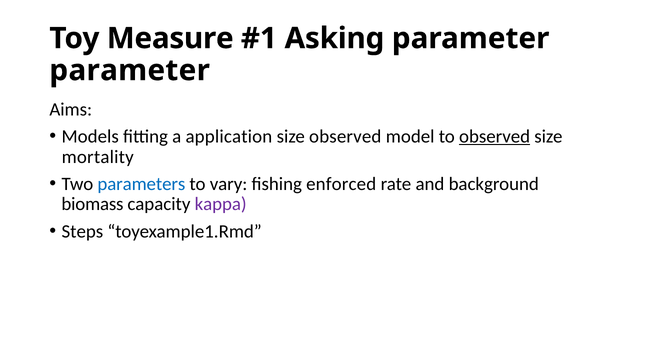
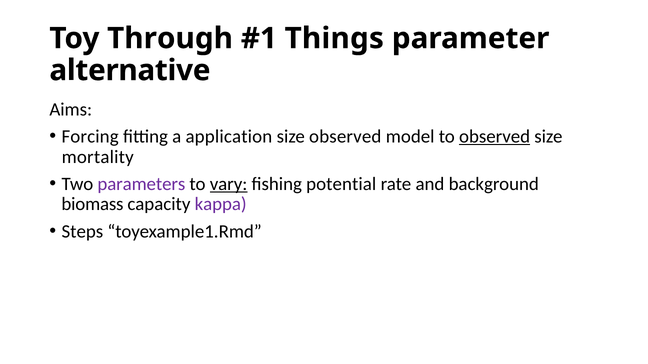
Measure: Measure -> Through (170, 38)
Asking: Asking -> Things (334, 38)
parameter: parameter -> alternative (130, 70)
Models: Models -> Forcing (90, 137)
parameters colour: blue -> purple (141, 184)
vary underline: none -> present (229, 184)
enforced: enforced -> potential (341, 184)
